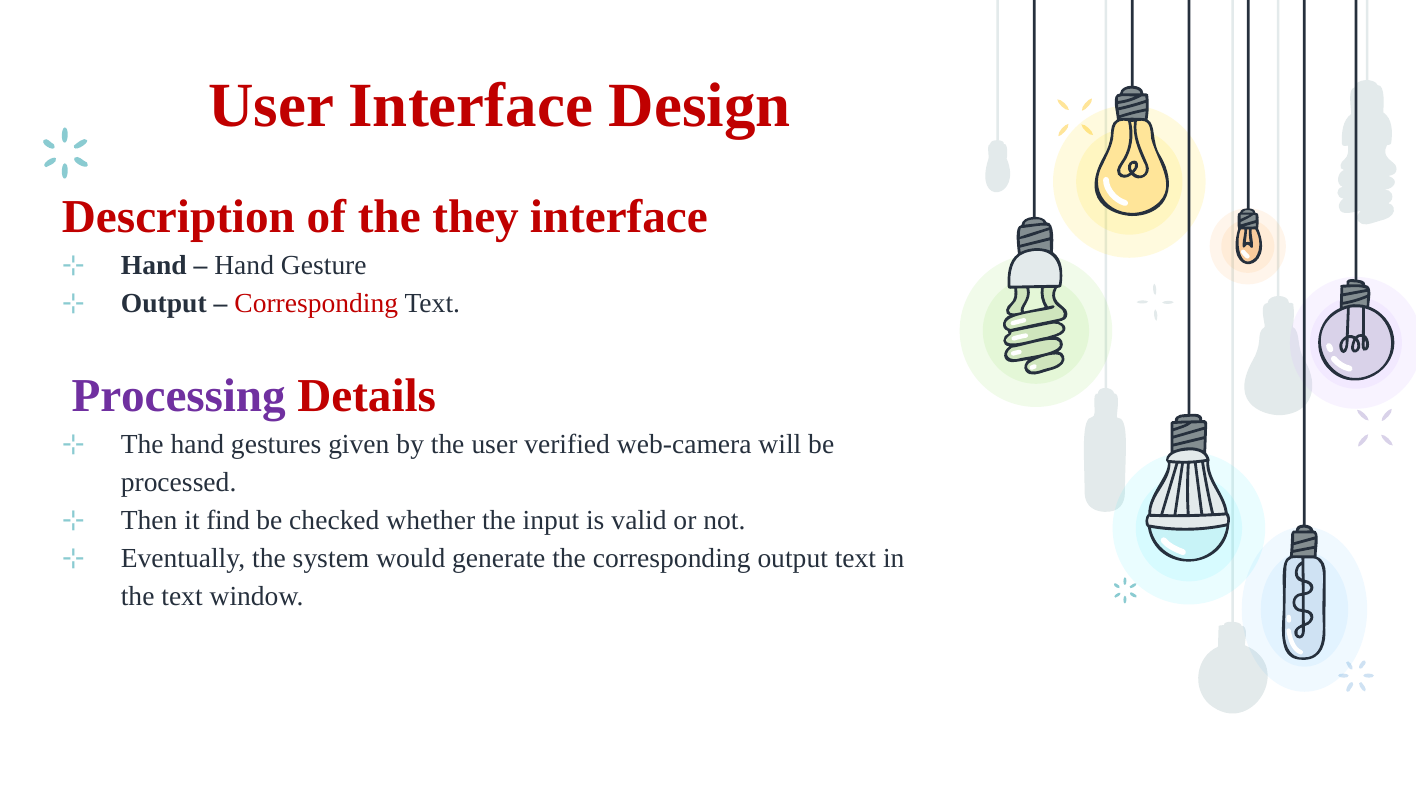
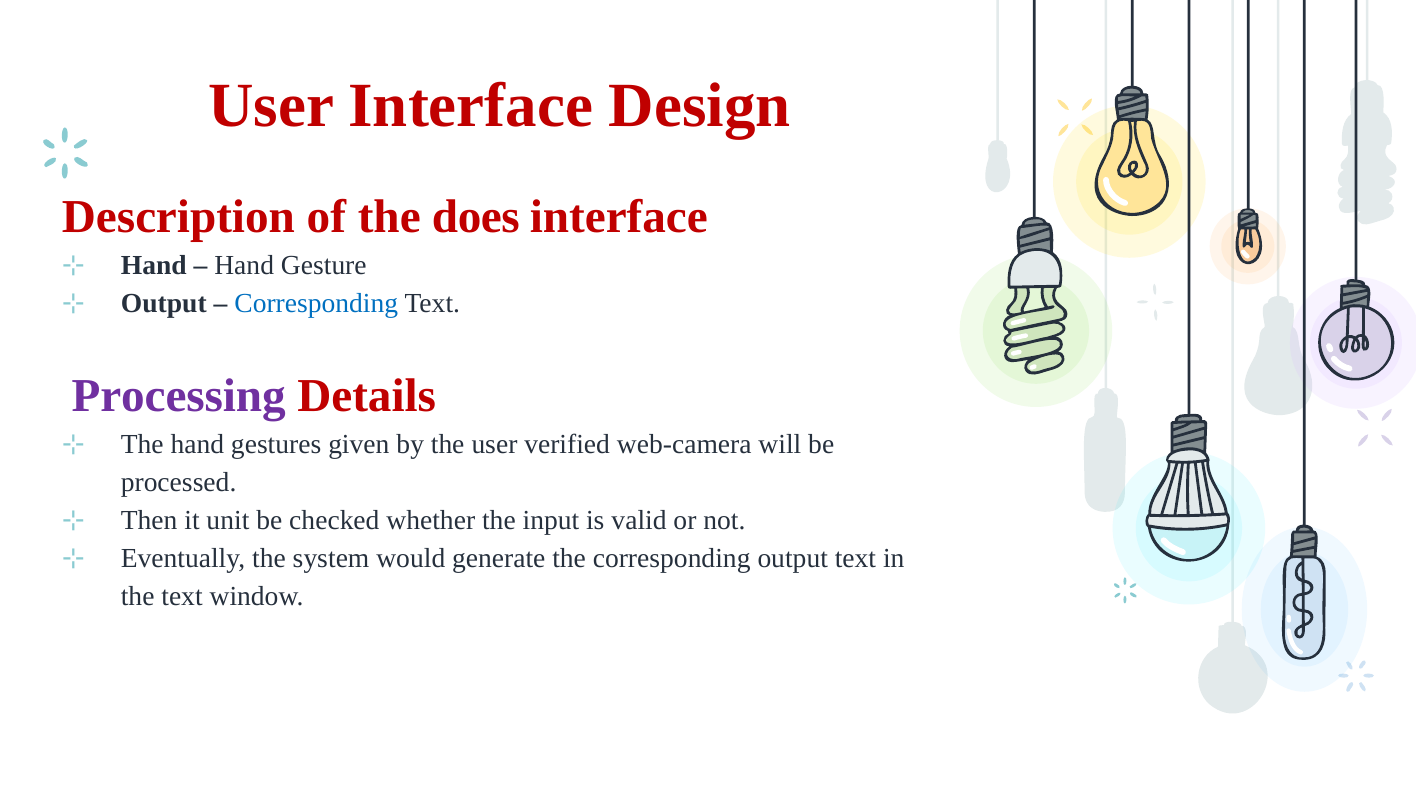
they: they -> does (476, 218)
Corresponding colour: red -> blue (316, 304)
find: find -> unit (228, 521)
